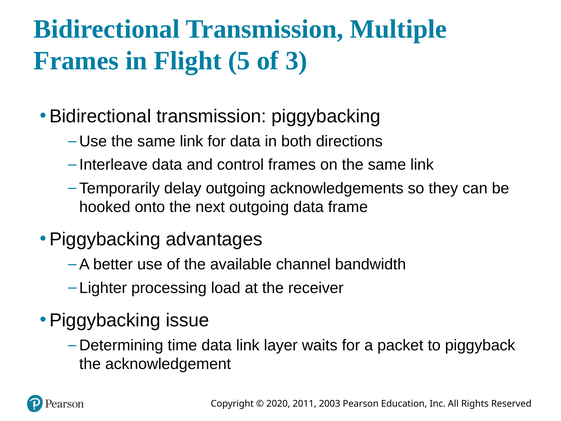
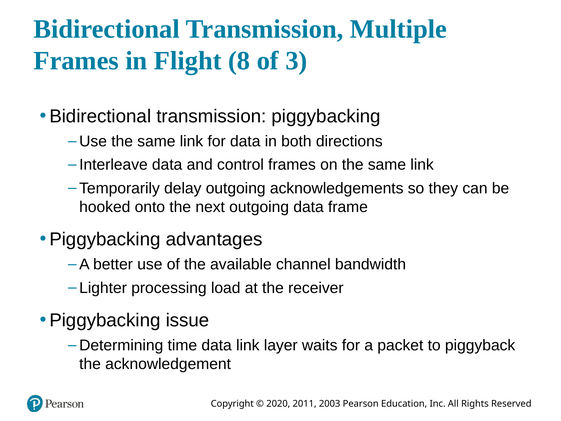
5: 5 -> 8 (239, 61)
